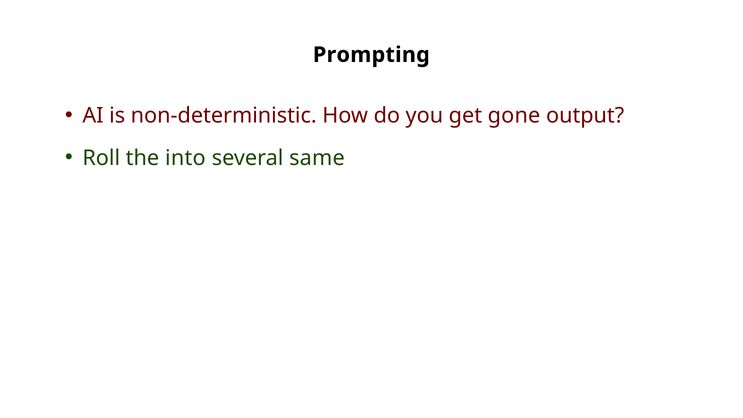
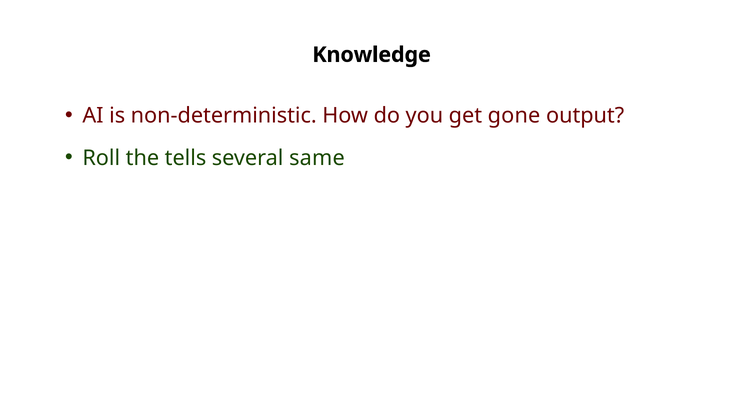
Prompting: Prompting -> Knowledge (372, 55)
into: into -> tells (186, 158)
